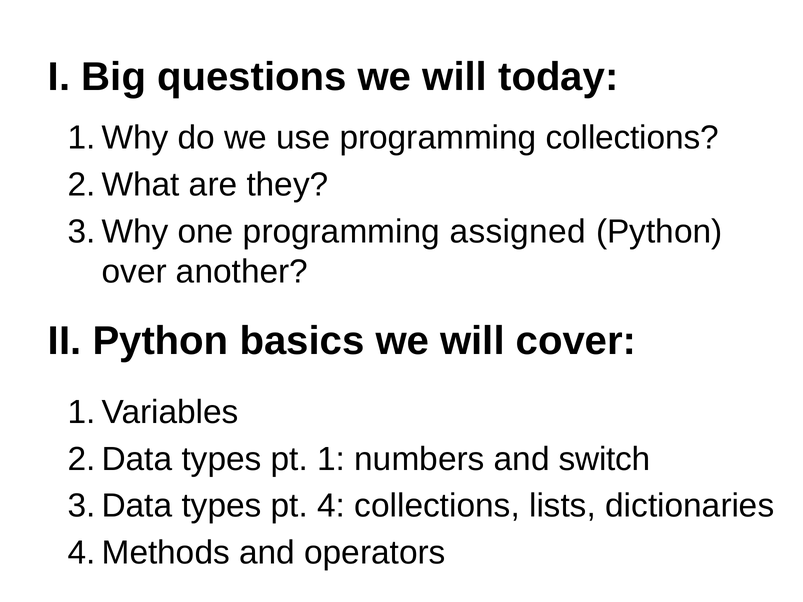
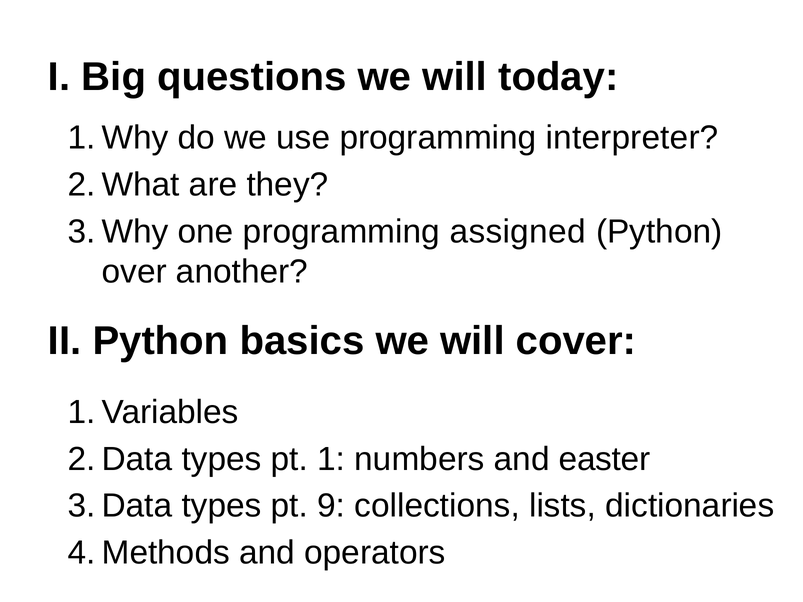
programming collections: collections -> interpreter (632, 138)
switch: switch -> easter (605, 459)
4: 4 -> 9 (331, 506)
